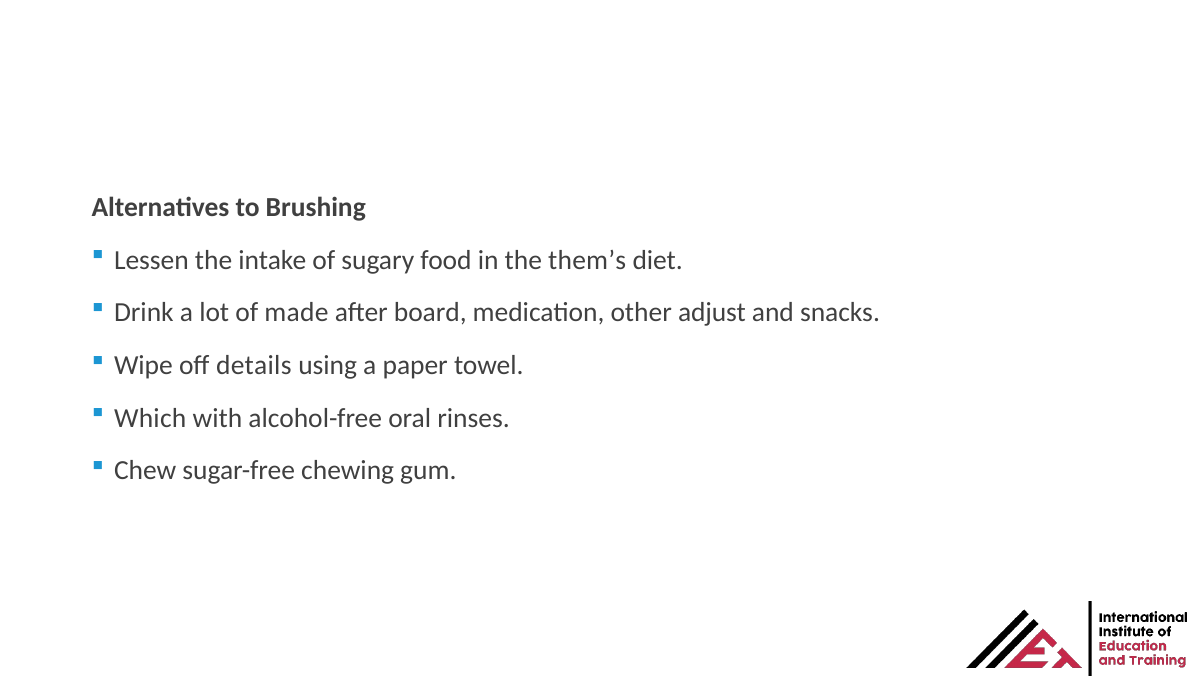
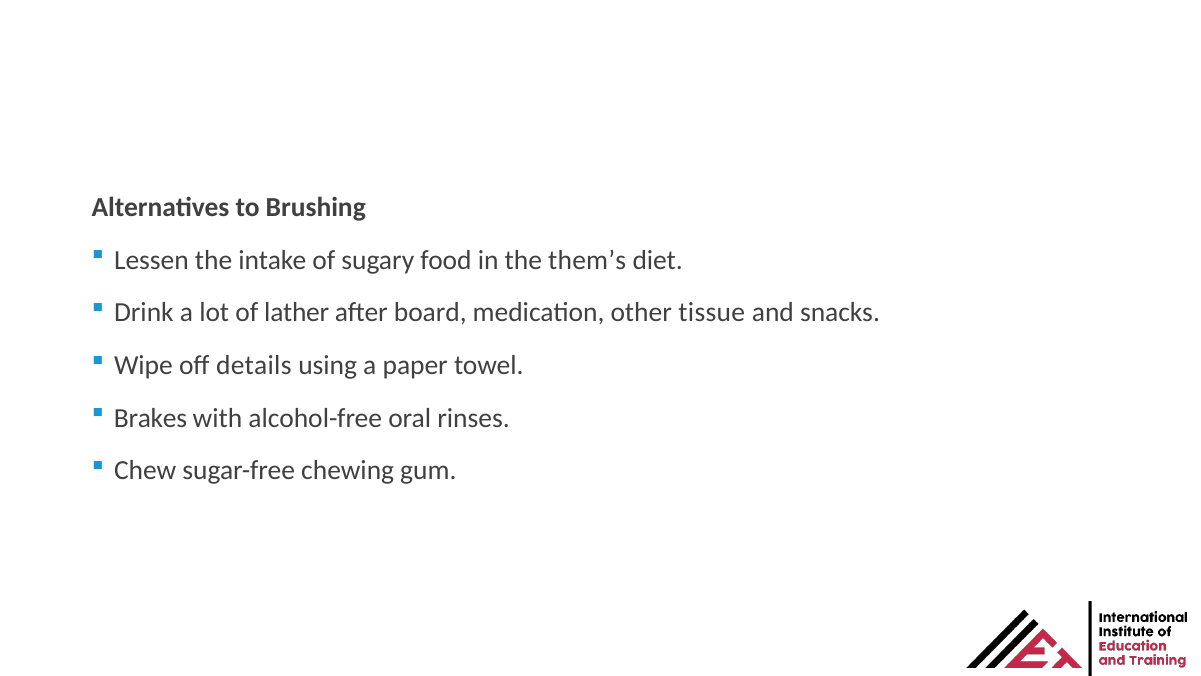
made: made -> lather (297, 313)
adjust: adjust -> tissue (712, 313)
Which: Which -> Brakes (150, 418)
